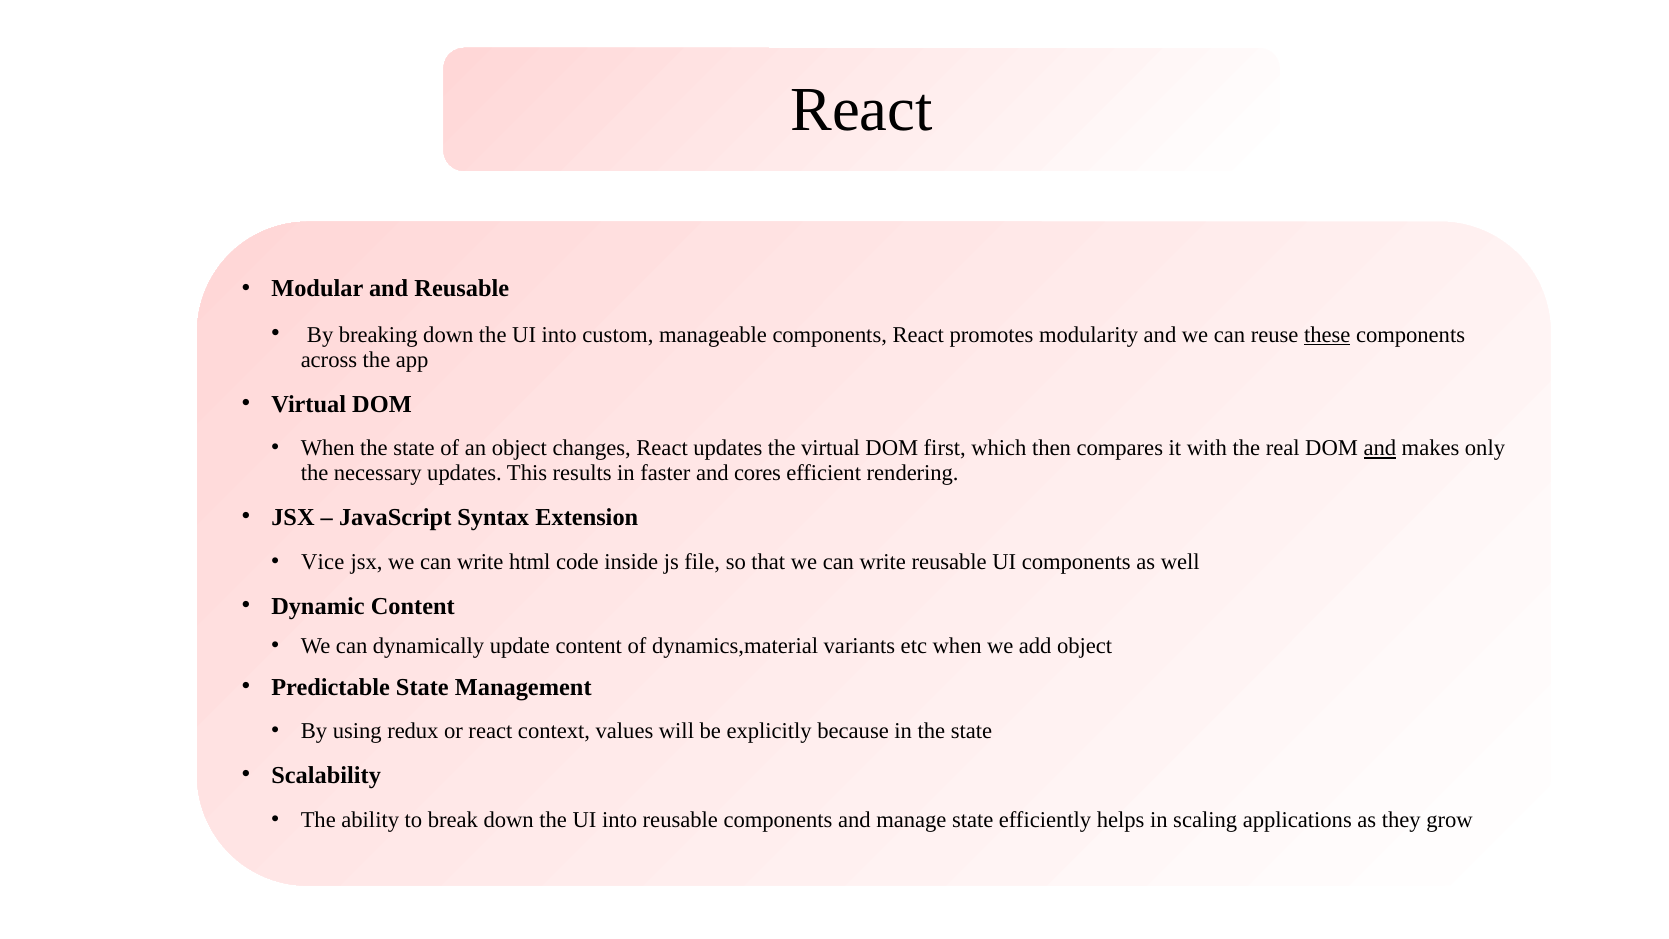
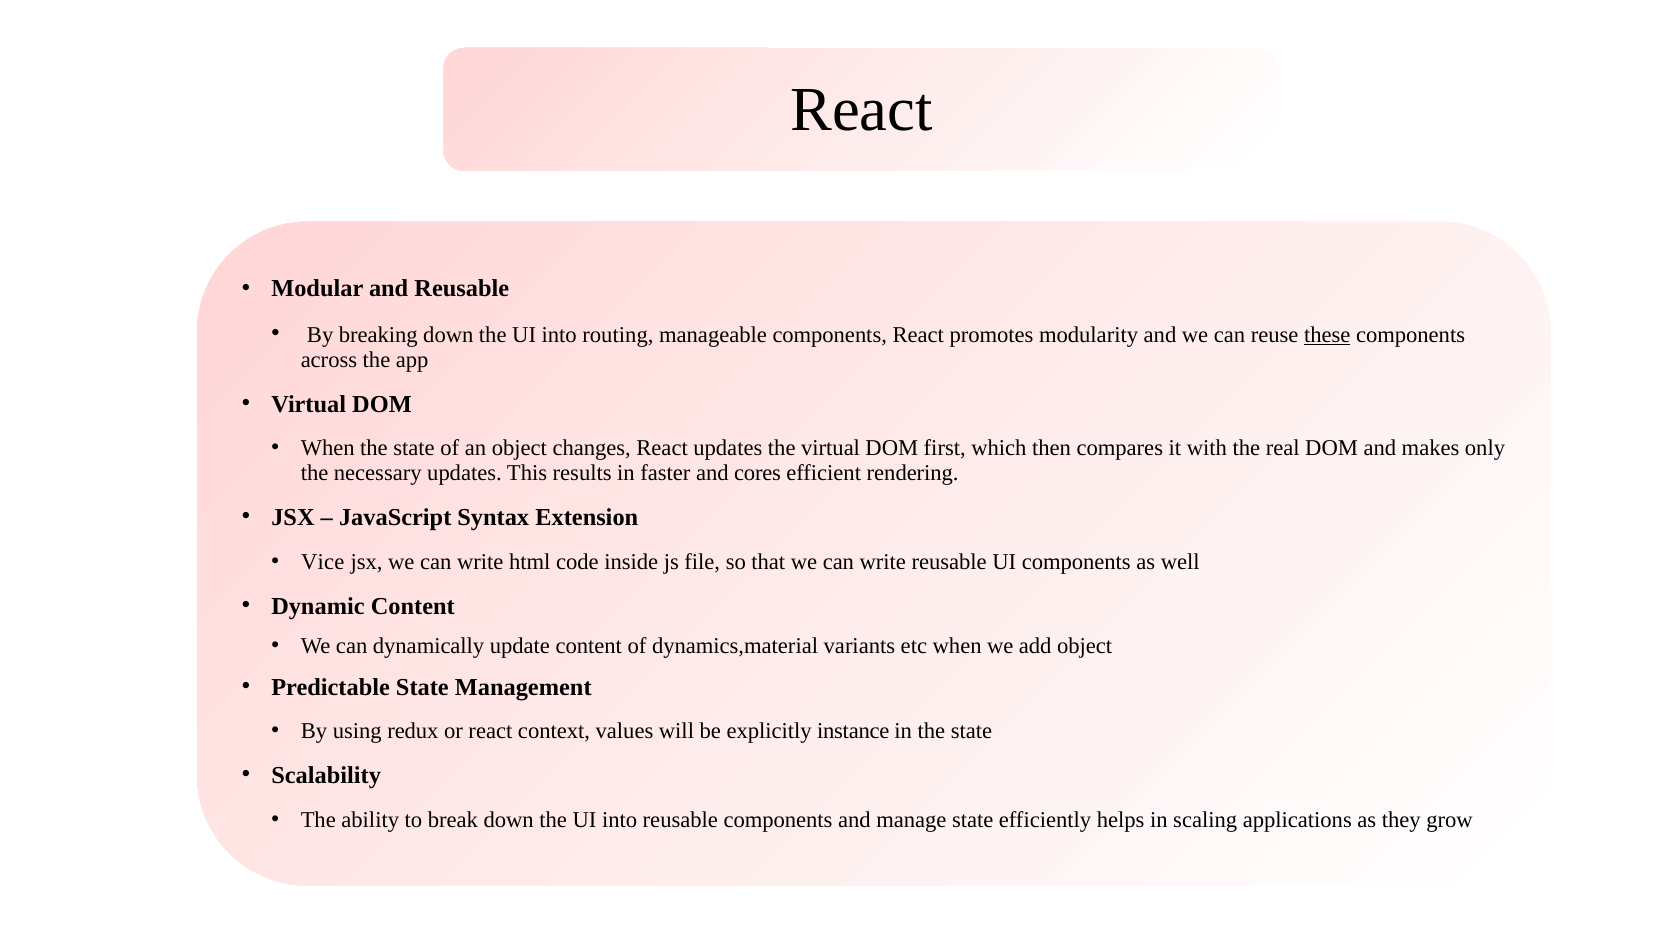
custom: custom -> routing (618, 335)
and underline: present -> none (1380, 448)
because: because -> instance (853, 731)
